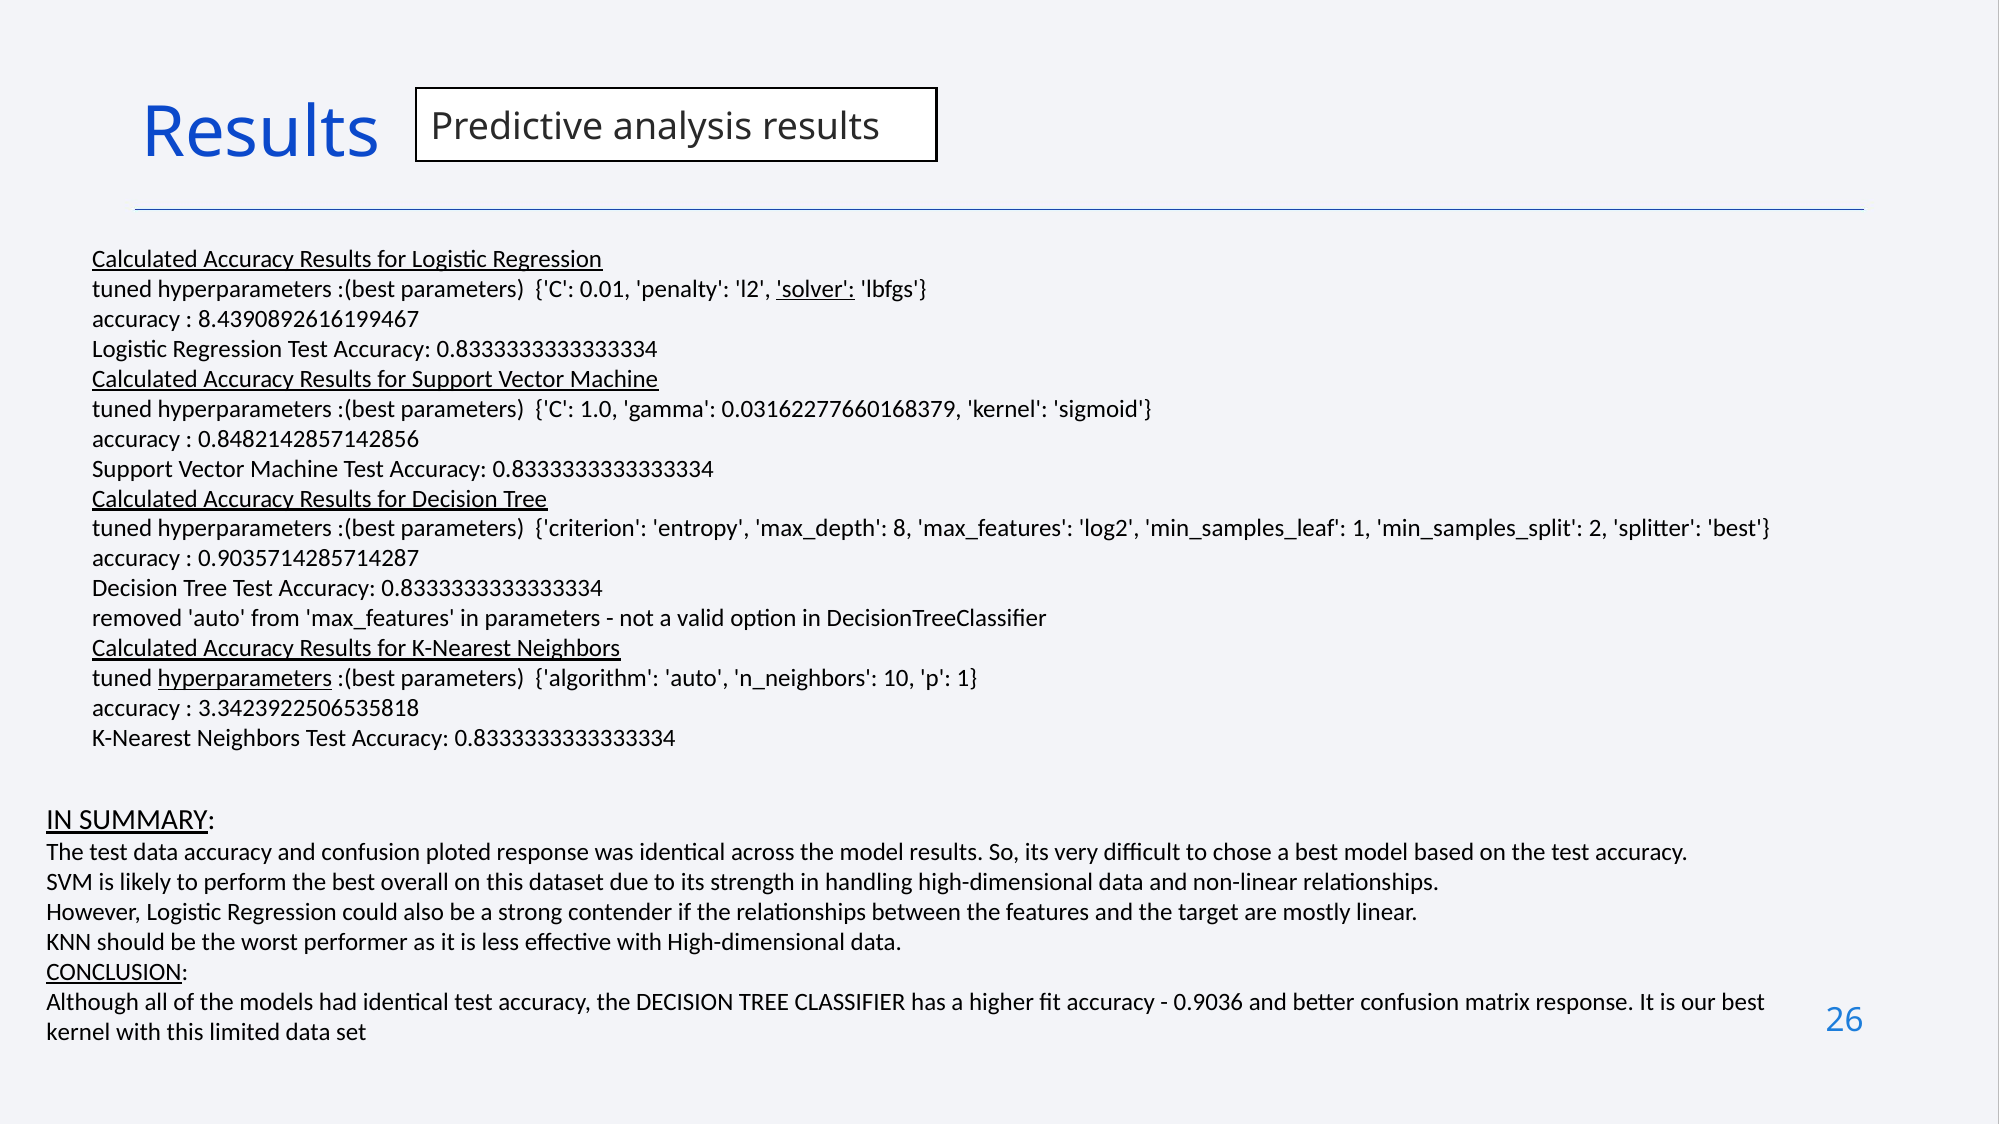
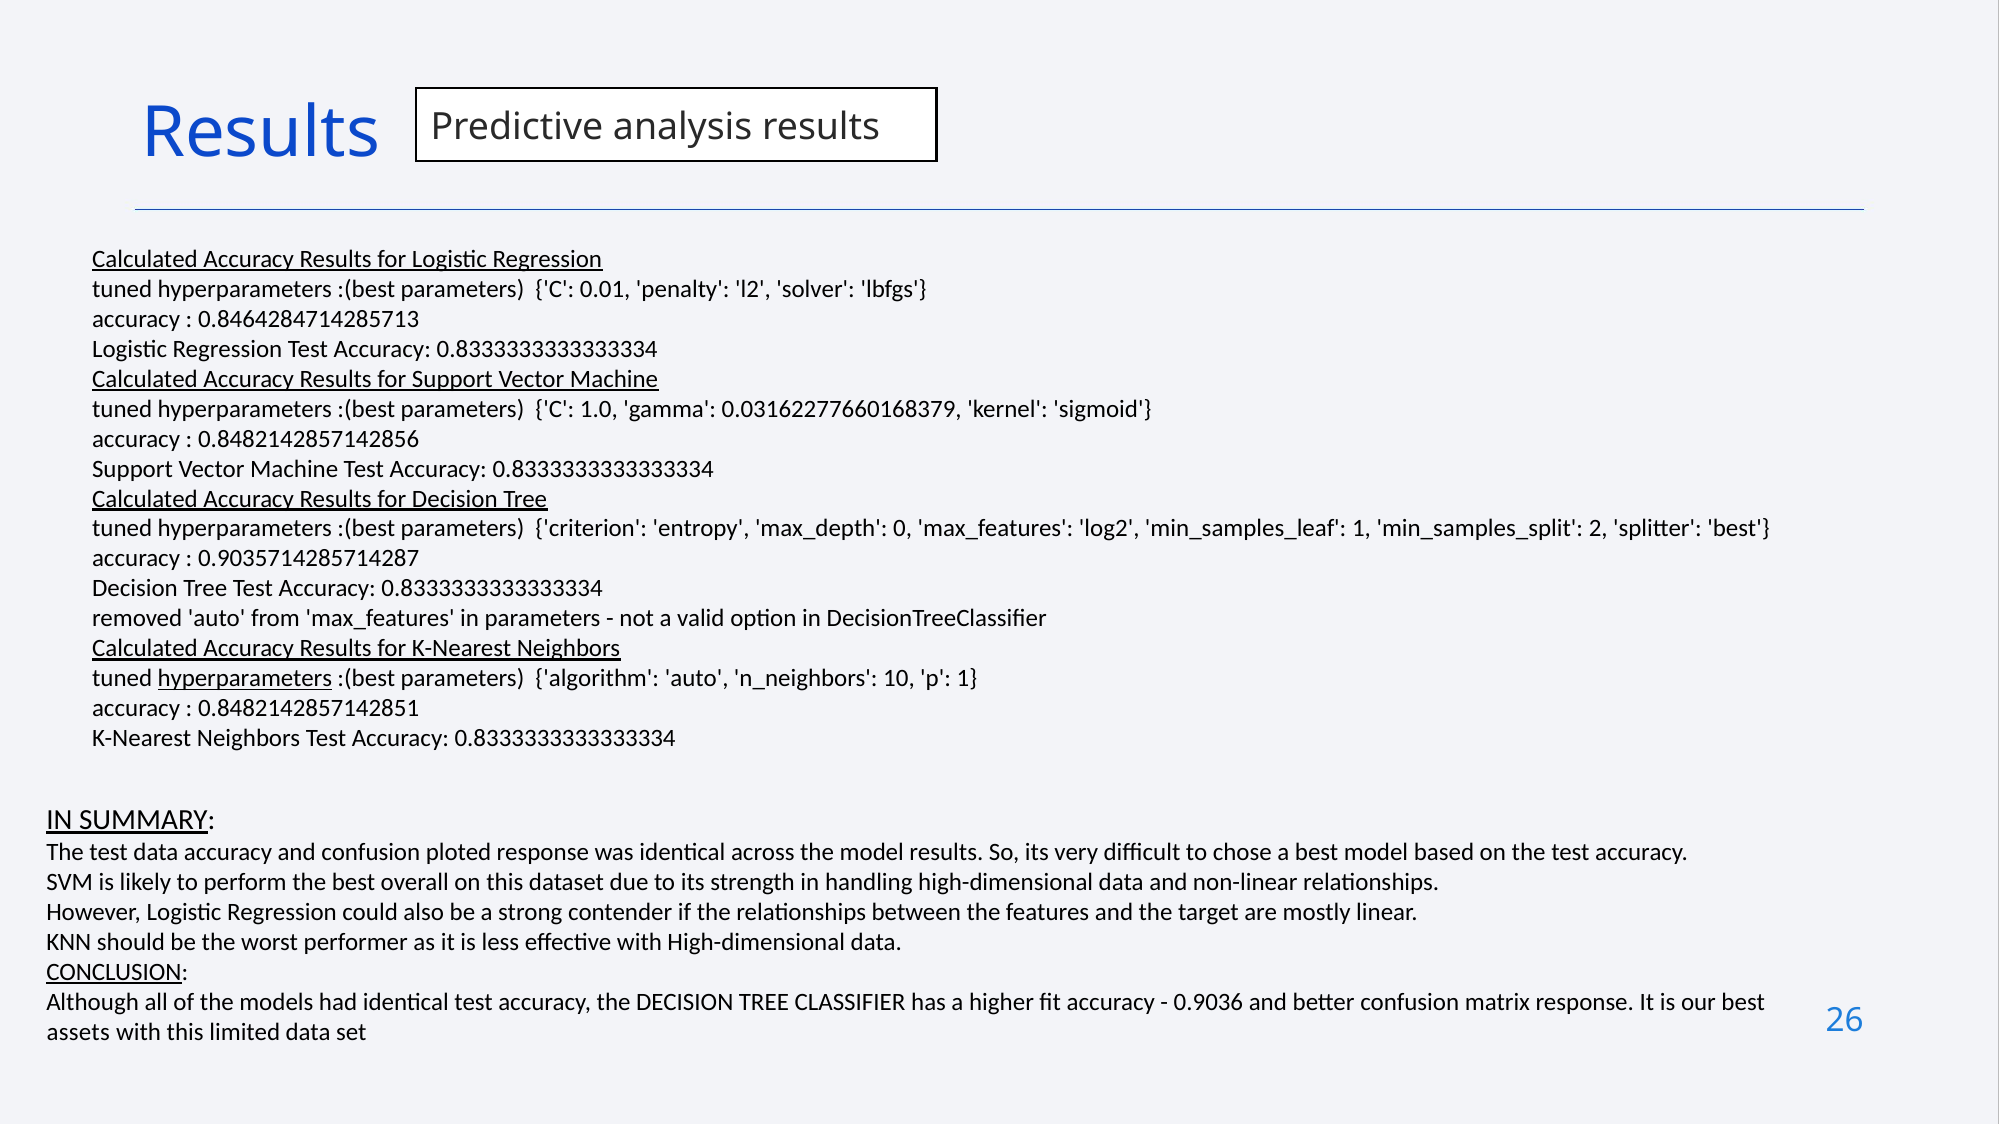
solver underline: present -> none (816, 289)
8.4390892616199467: 8.4390892616199467 -> 0.8464284714285713 (309, 319)
8: 8 -> 0 (903, 529)
3.3423922506535818: 3.3423922506535818 -> 0.8482142857142851 (309, 709)
kernel: kernel -> assets (78, 1033)
